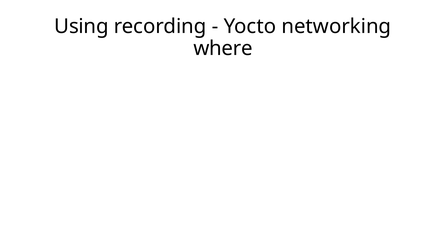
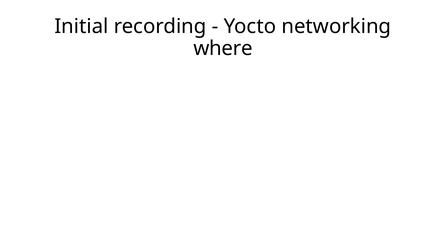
Using: Using -> Initial (81, 26)
